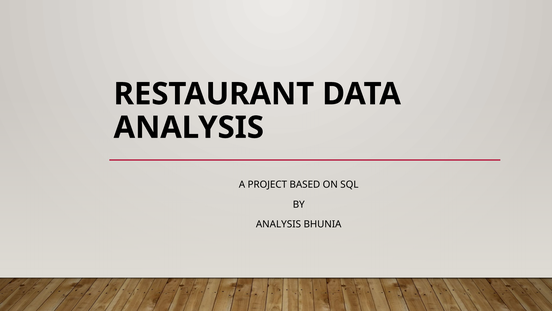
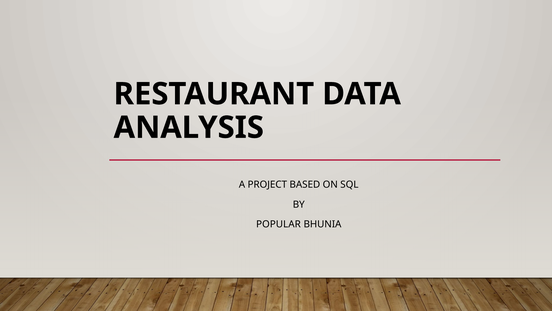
ANALYSIS: ANALYSIS -> POPULAR (278, 224)
